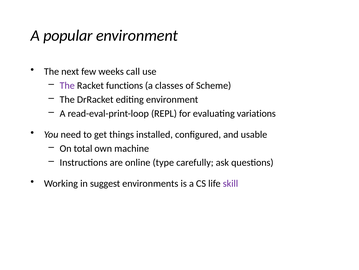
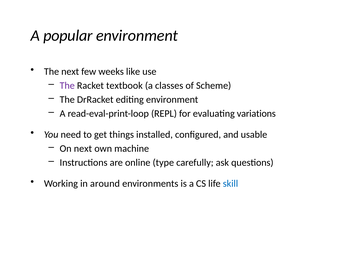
call: call -> like (133, 71)
functions: functions -> textbook (124, 85)
On total: total -> next (83, 148)
suggest: suggest -> around (105, 183)
skill colour: purple -> blue (230, 183)
